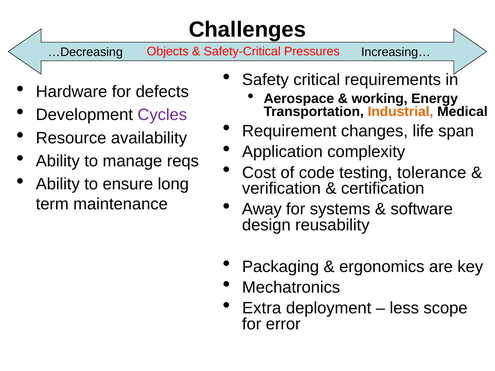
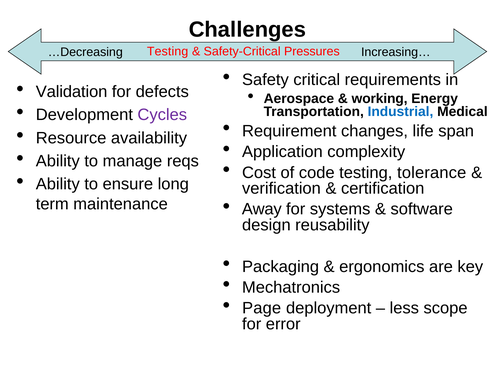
Objects: Objects -> Testing (168, 52)
Hardware: Hardware -> Validation (72, 92)
Industrial colour: orange -> blue (400, 112)
Extra: Extra -> Page (262, 308)
